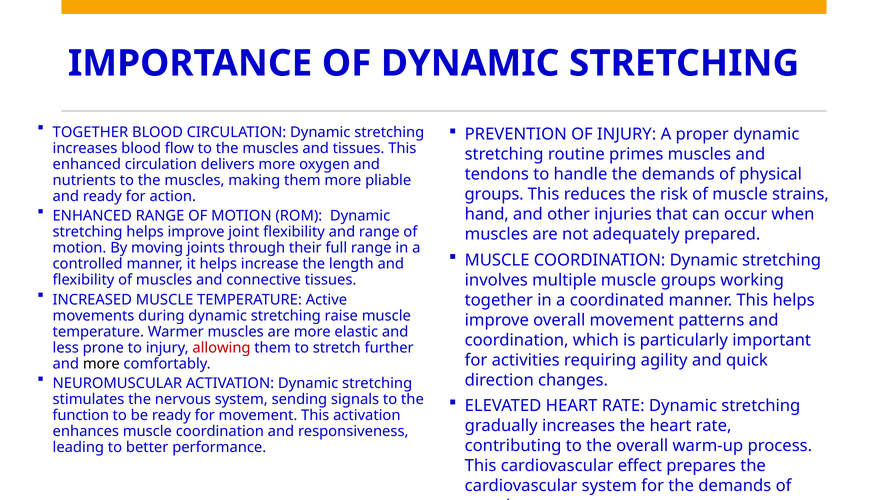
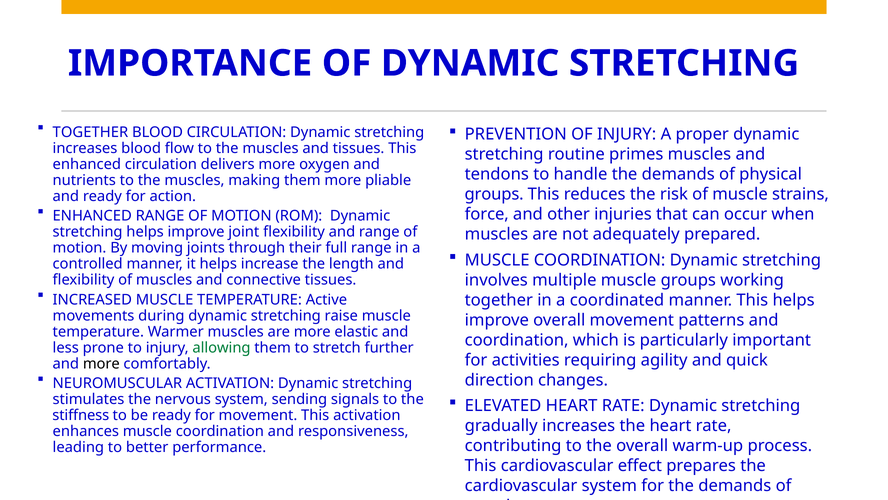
hand: hand -> force (487, 214)
allowing colour: red -> green (221, 347)
function: function -> stiffness (81, 415)
